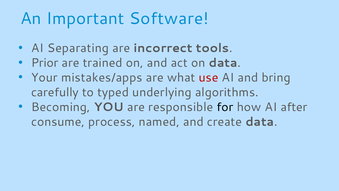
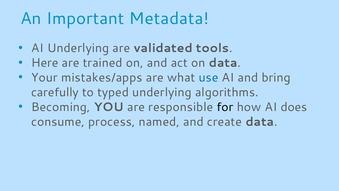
Software: Software -> Metadata (169, 19)
AI Separating: Separating -> Underlying (78, 48)
incorrect: incorrect -> validated (163, 48)
Prior: Prior -> Here (45, 63)
use colour: red -> blue (208, 77)
after: after -> does (294, 107)
